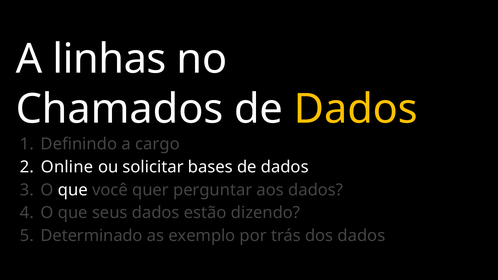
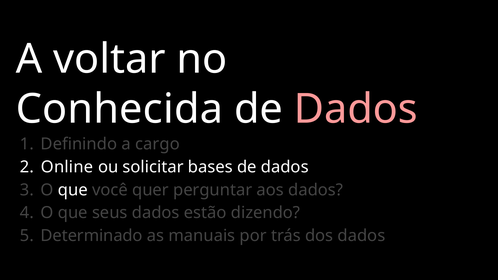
linhas: linhas -> voltar (109, 59)
Chamados: Chamados -> Conhecida (119, 109)
Dados colour: yellow -> pink (356, 109)
exemplo: exemplo -> manuais (202, 236)
